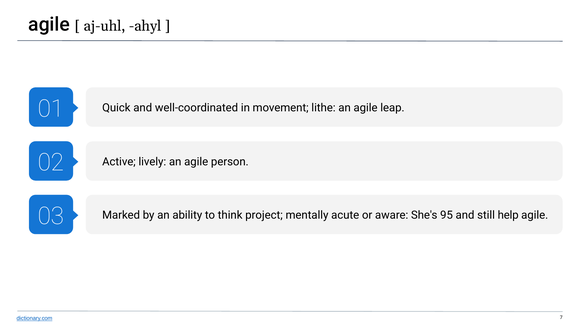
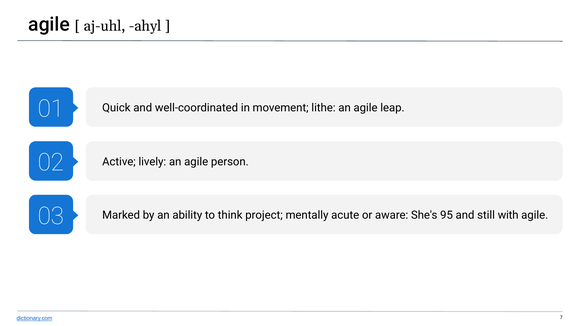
help: help -> with (508, 215)
